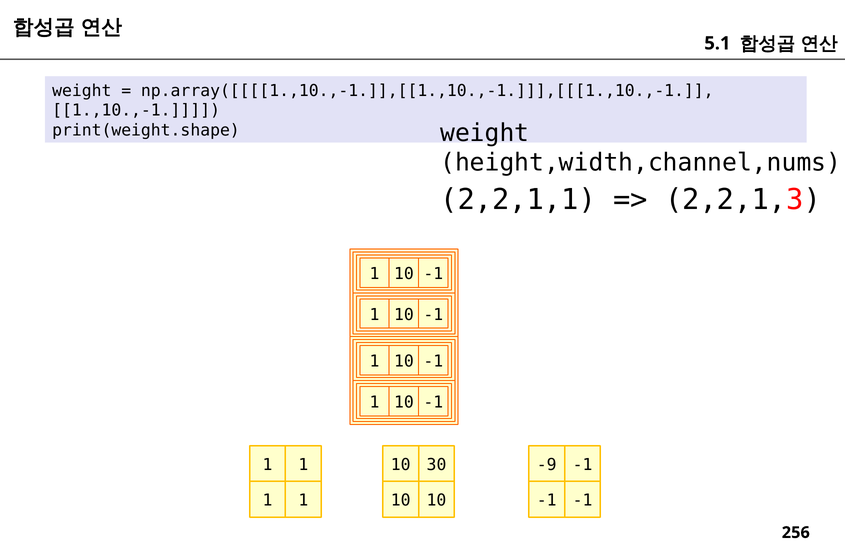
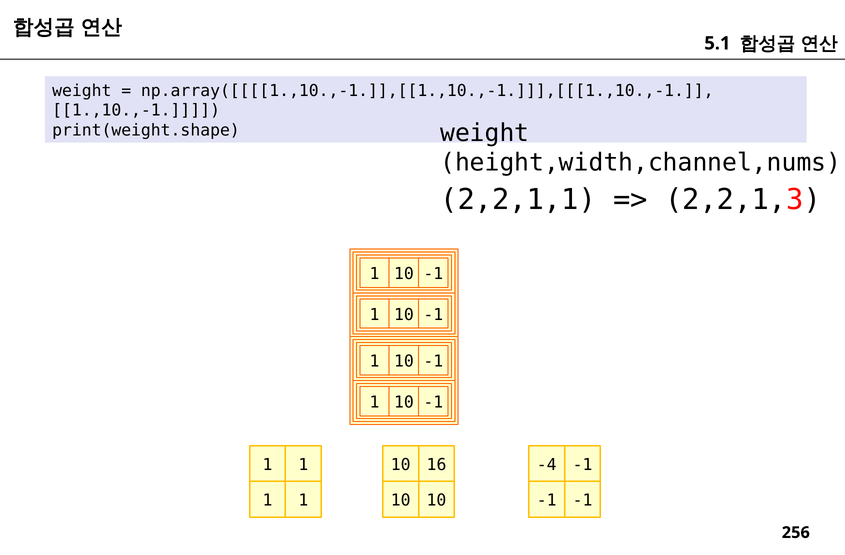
30: 30 -> 16 (437, 465)
-9: -9 -> -4 (547, 465)
